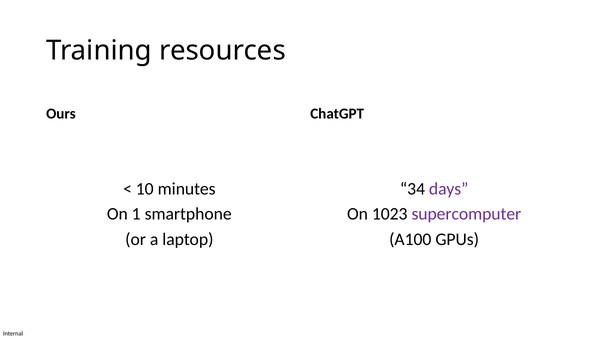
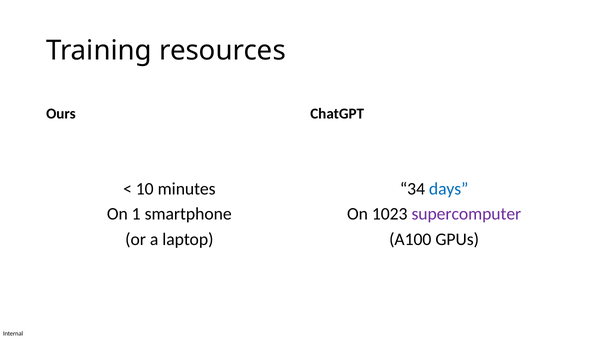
days colour: purple -> blue (449, 189)
